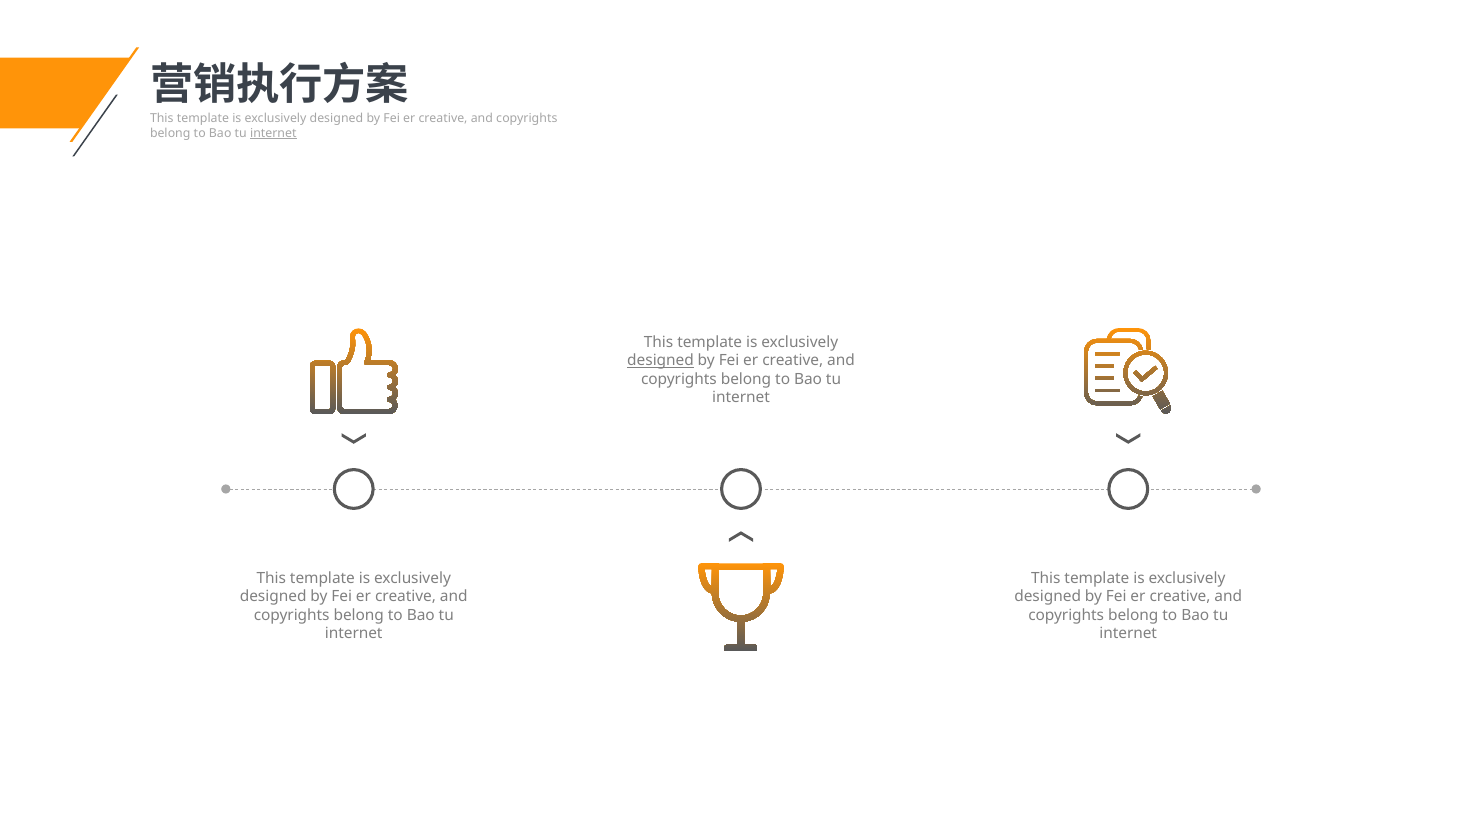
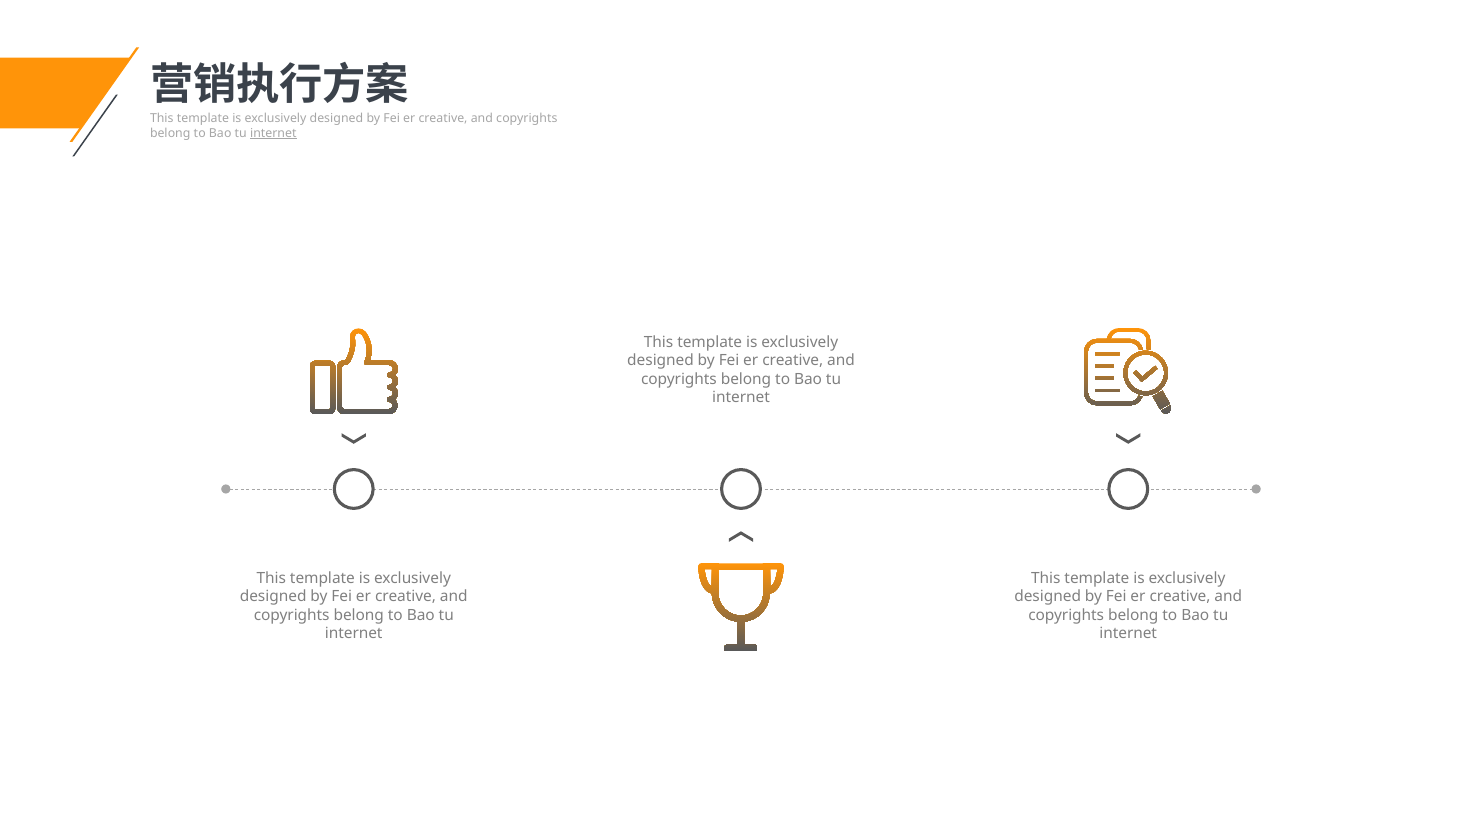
designed underline: present -> none (661, 360)
